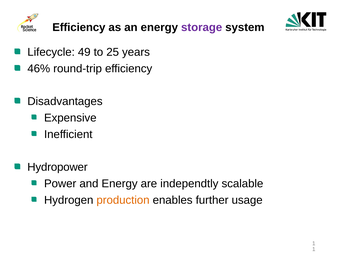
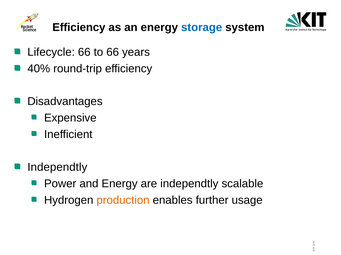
storage colour: purple -> blue (202, 27)
Lifecycle 49: 49 -> 66 (84, 52)
to 25: 25 -> 66 (113, 52)
46%: 46% -> 40% (39, 69)
Hydropower: Hydropower -> Independtly (57, 168)
